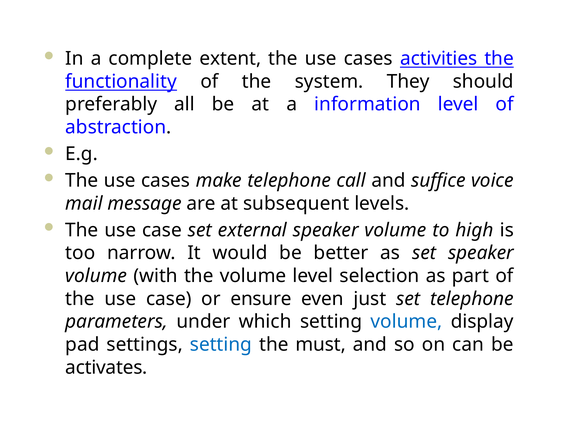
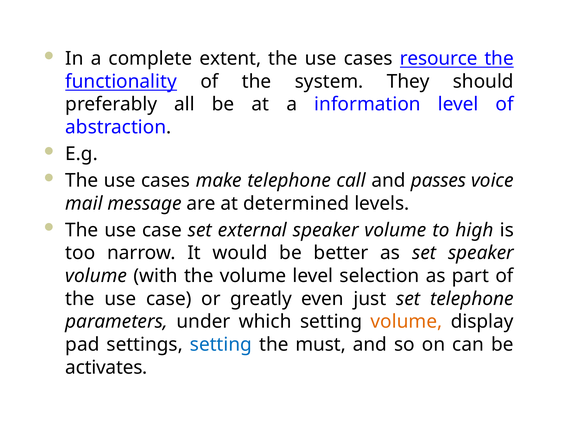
activities: activities -> resource (439, 59)
suffice: suffice -> passes (438, 181)
subsequent: subsequent -> determined (296, 203)
ensure: ensure -> greatly (261, 299)
volume colour: blue -> orange (406, 322)
